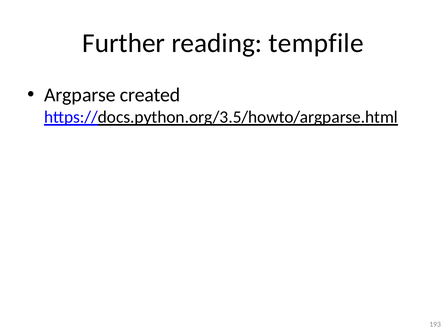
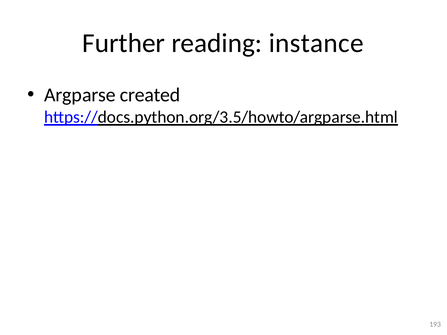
tempfile: tempfile -> instance (316, 43)
